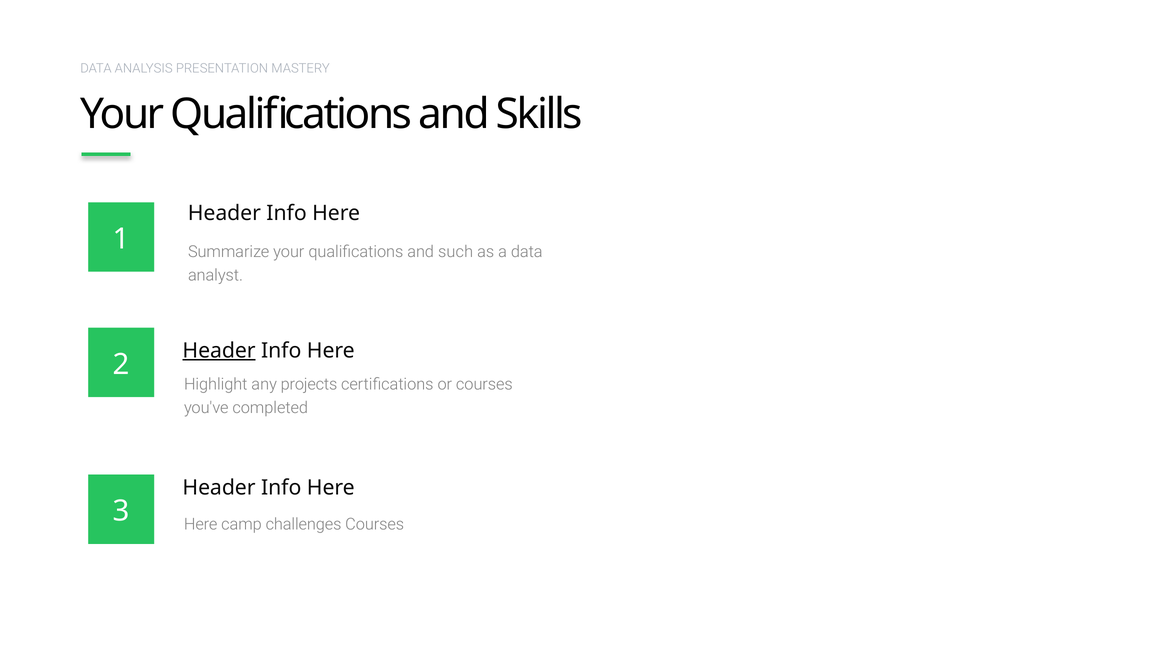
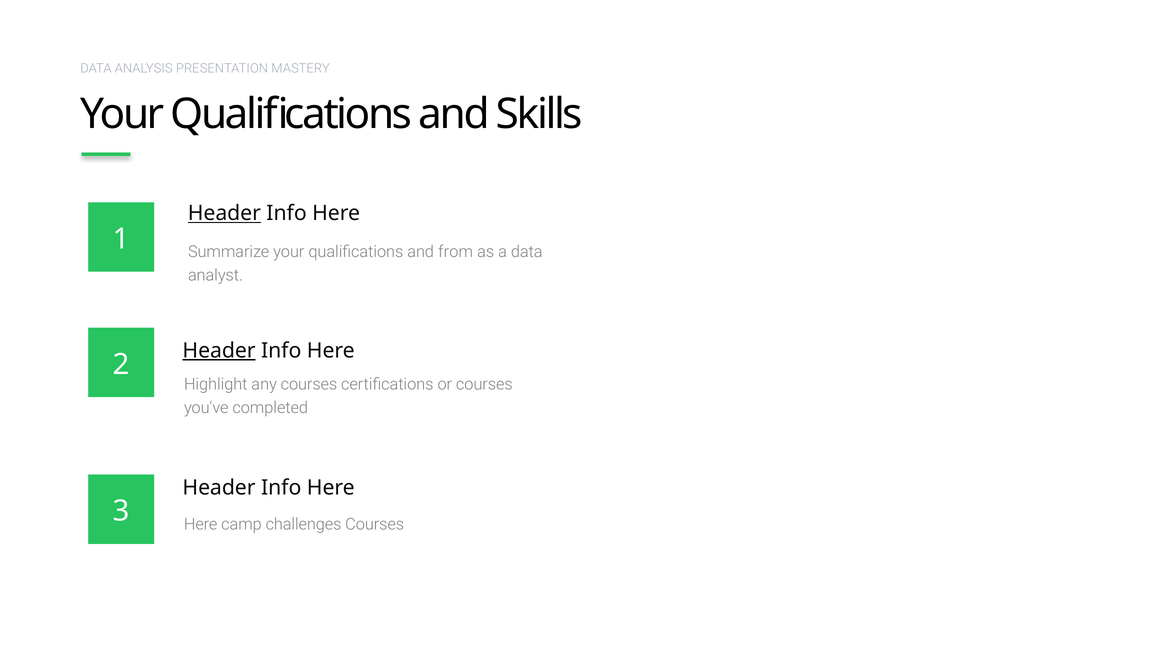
Header underline: none -> present (224, 213)
such: such -> from (456, 252)
any projects: projects -> courses (309, 384)
